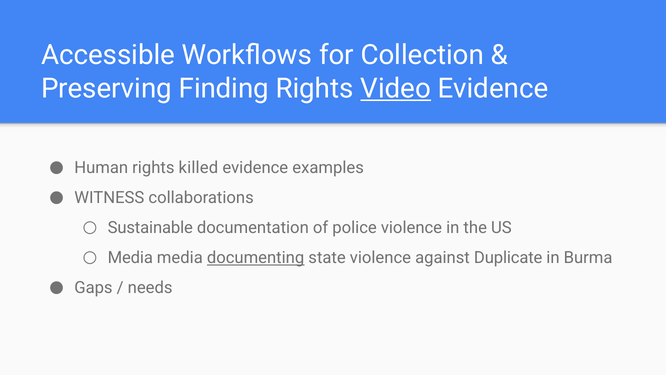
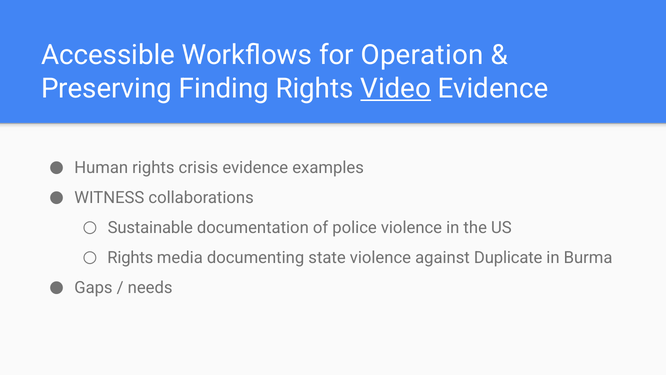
Collection: Collection -> Operation (422, 55)
killed: killed -> crisis (198, 168)
Media: Media -> Rights (130, 257)
documenting underline: present -> none (256, 257)
